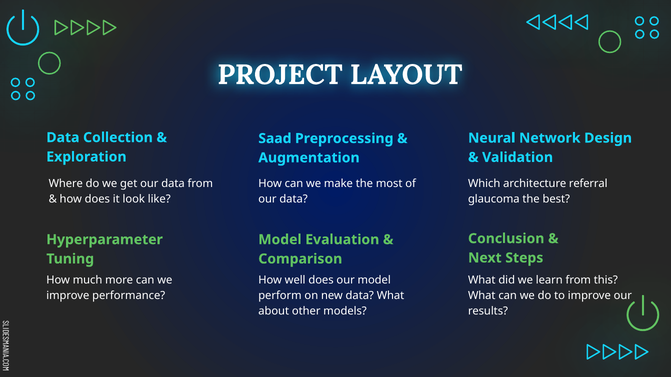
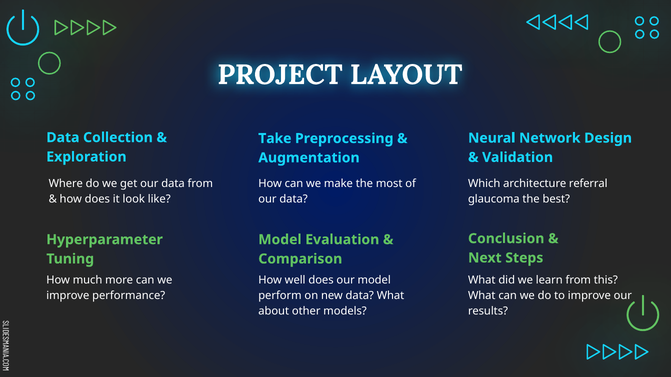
Saad: Saad -> Take (275, 139)
